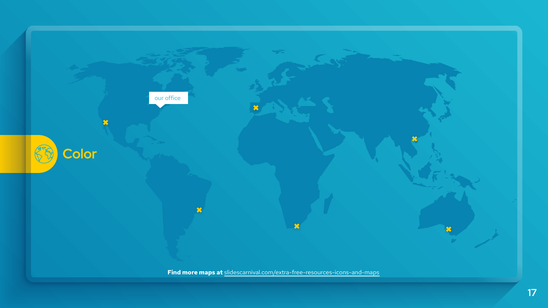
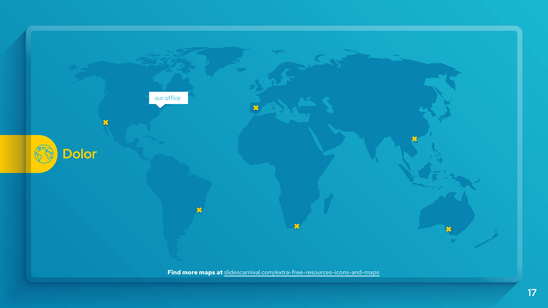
Color: Color -> Dolor (80, 154)
